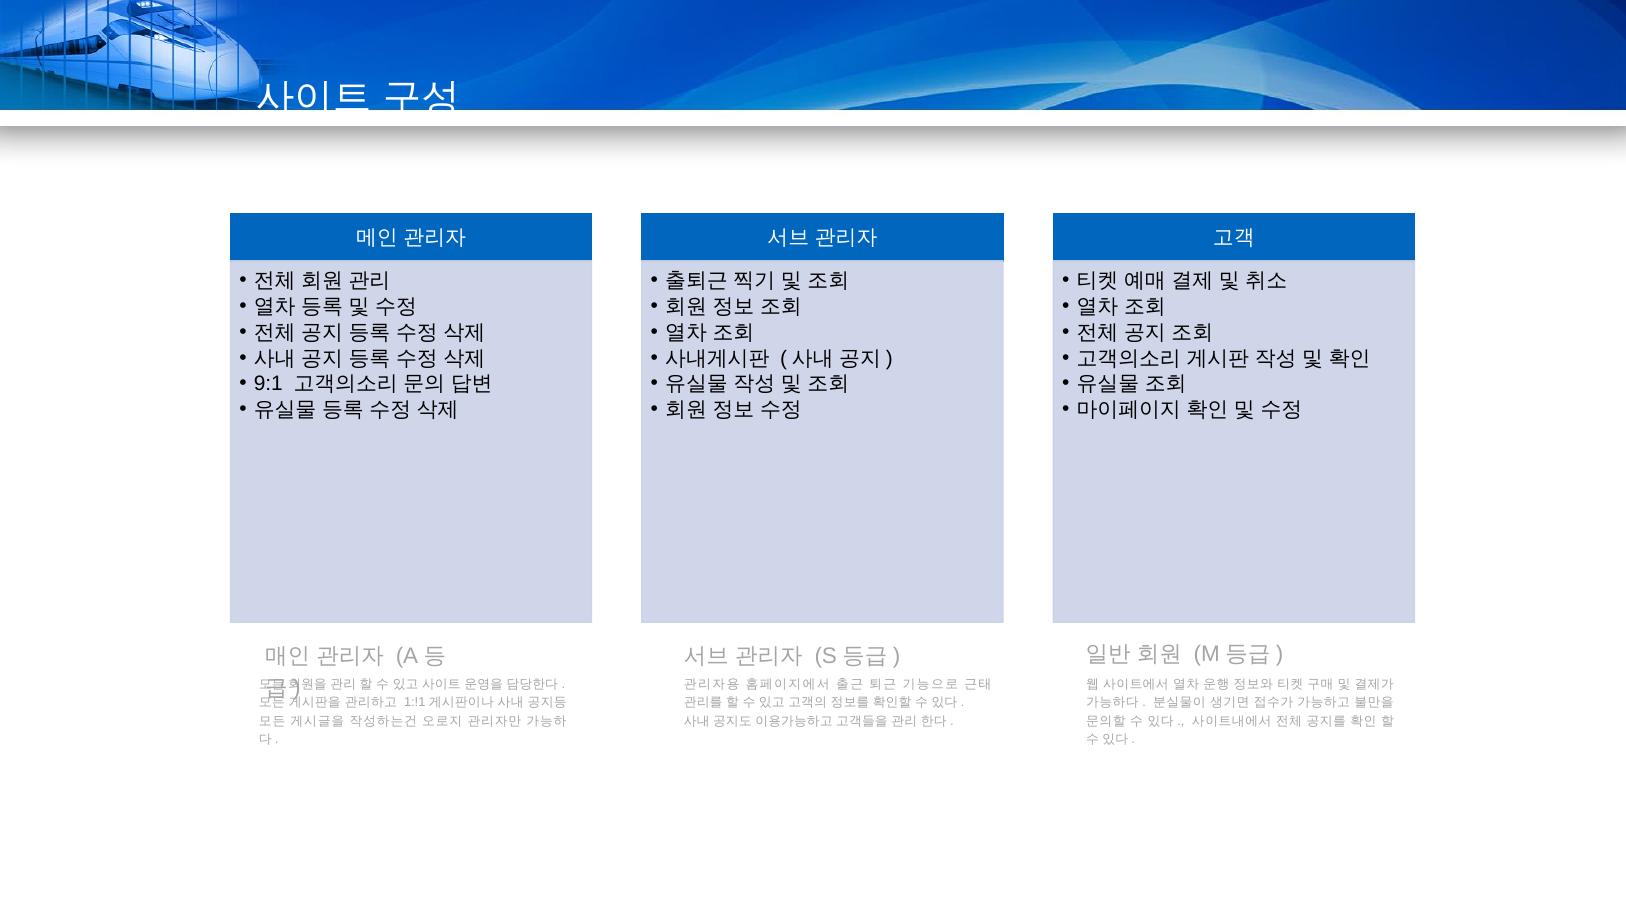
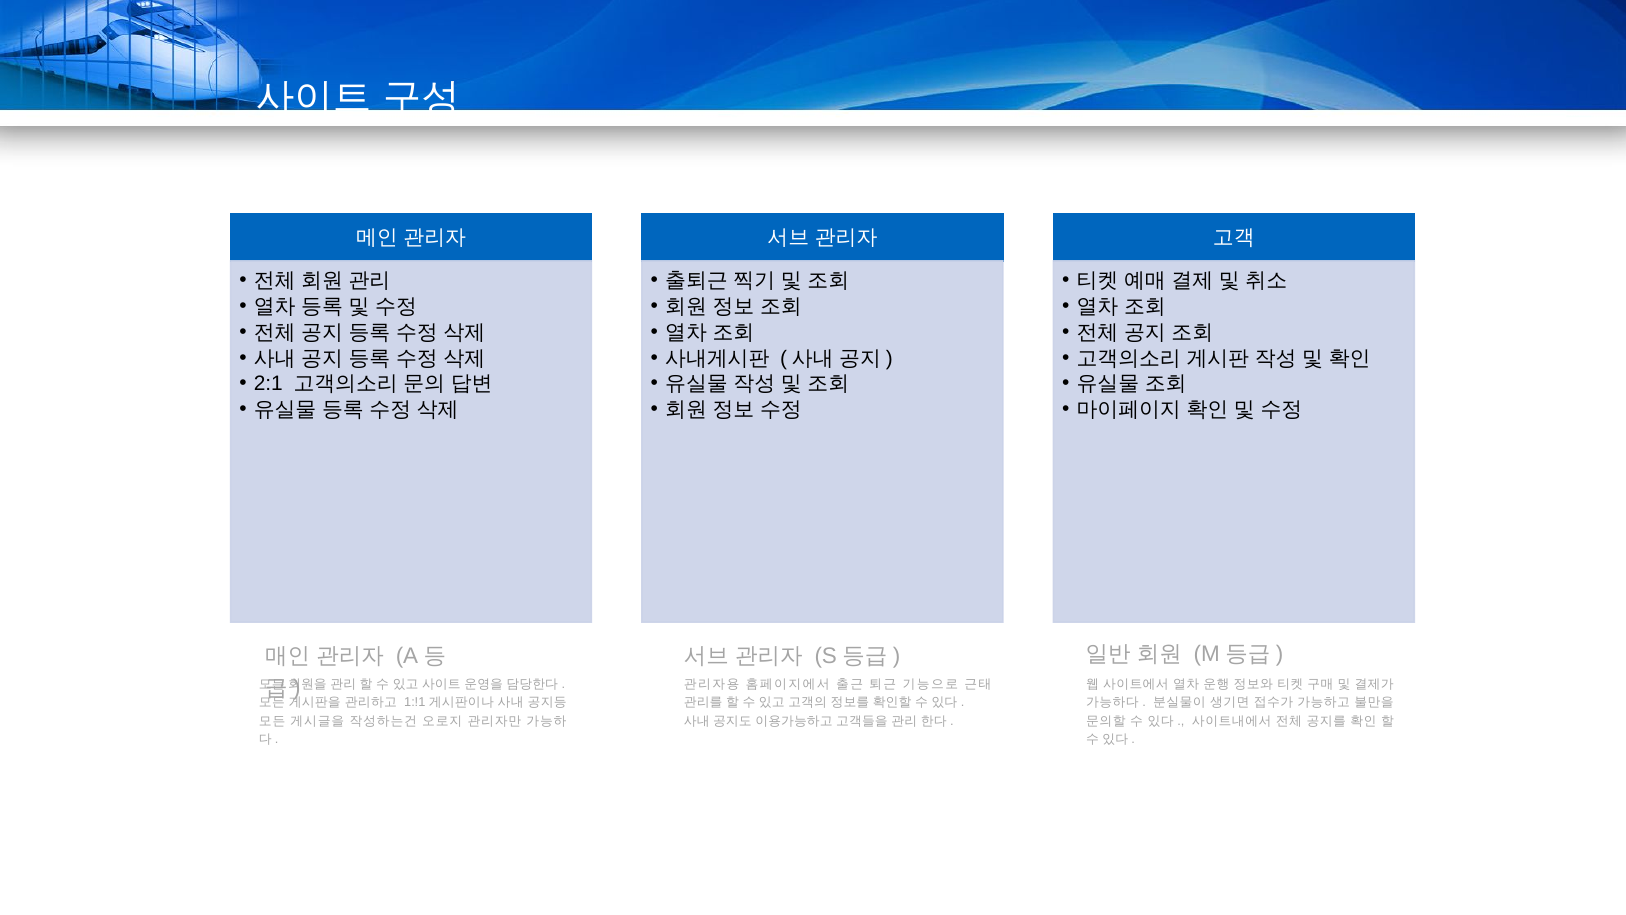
9:1: 9:1 -> 2:1 (268, 384)
